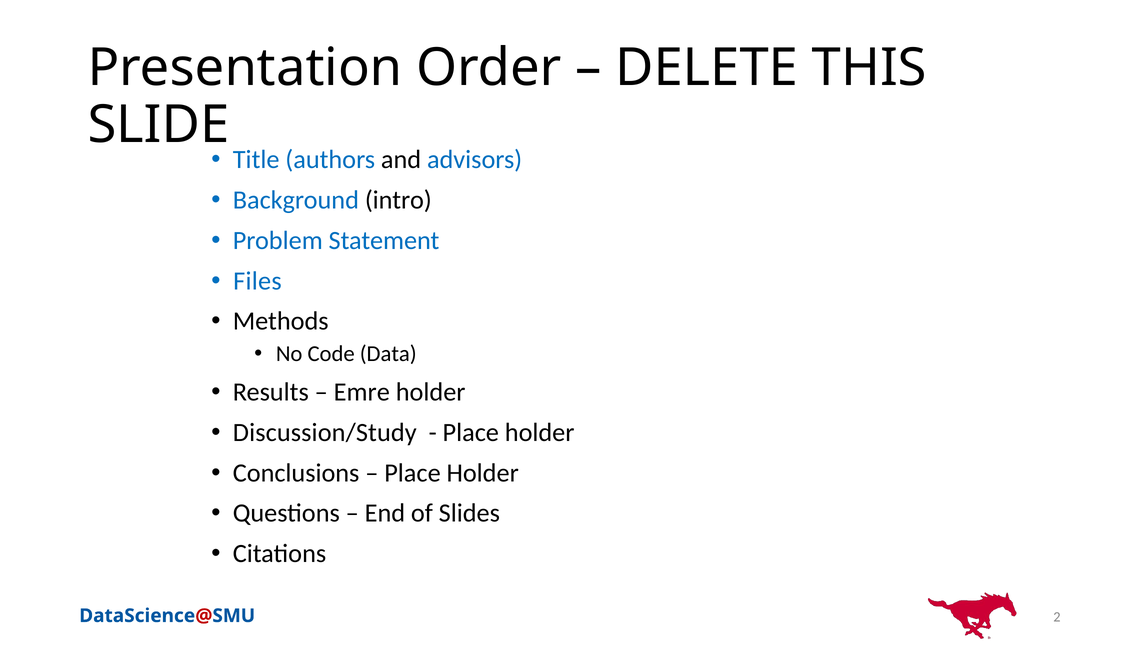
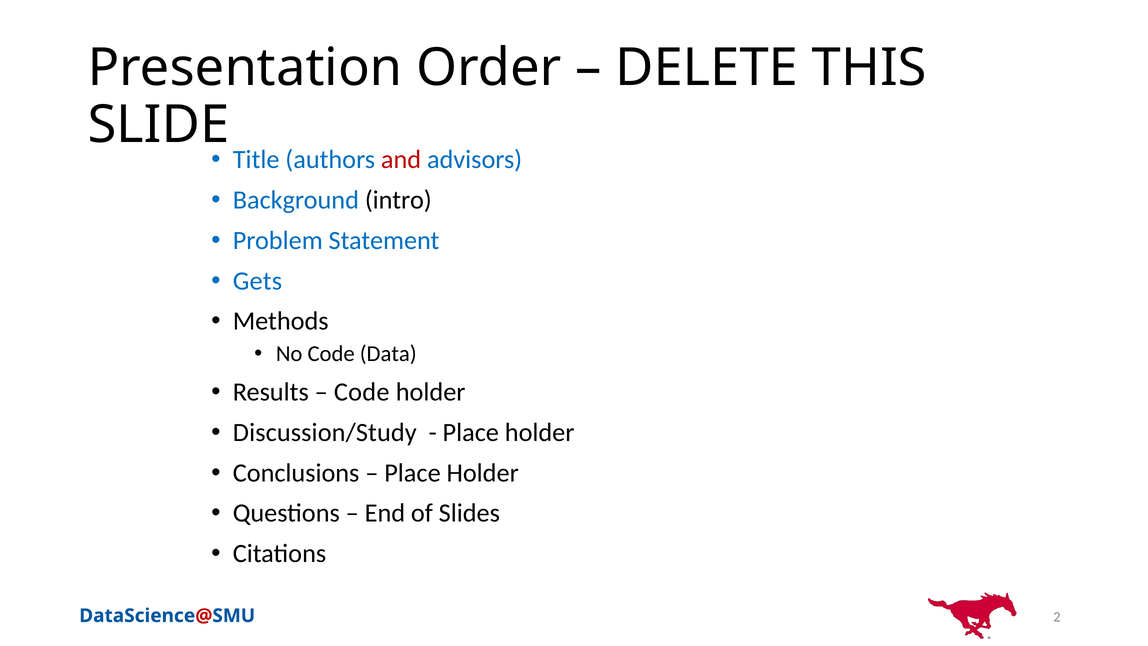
and colour: black -> red (401, 160)
Files: Files -> Gets (257, 281)
Emre: Emre -> Code (362, 392)
